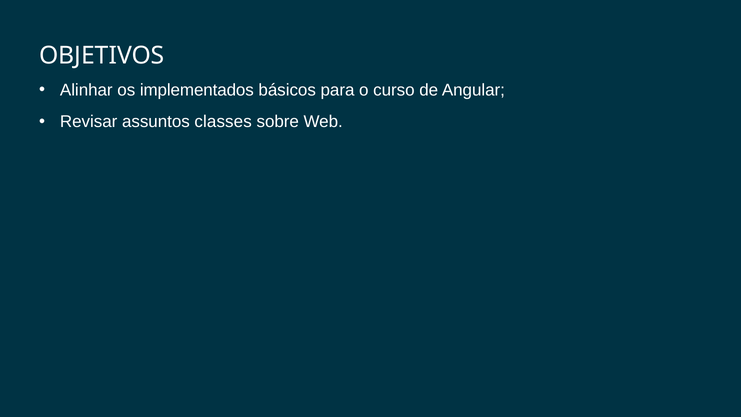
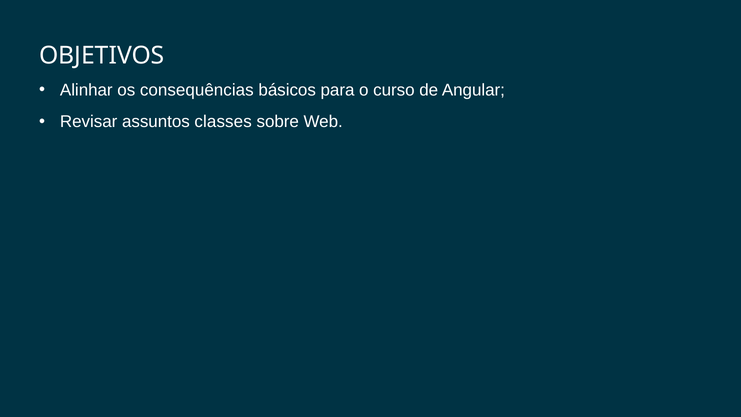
implementados: implementados -> consequências (197, 90)
